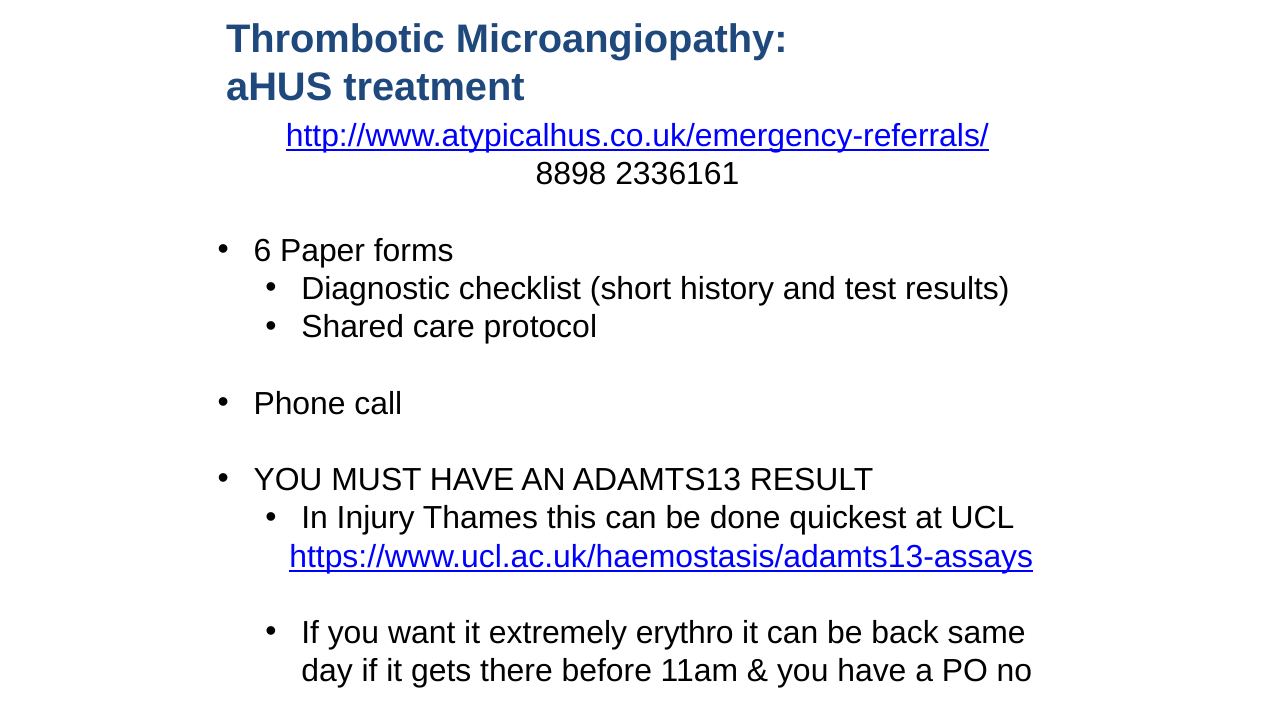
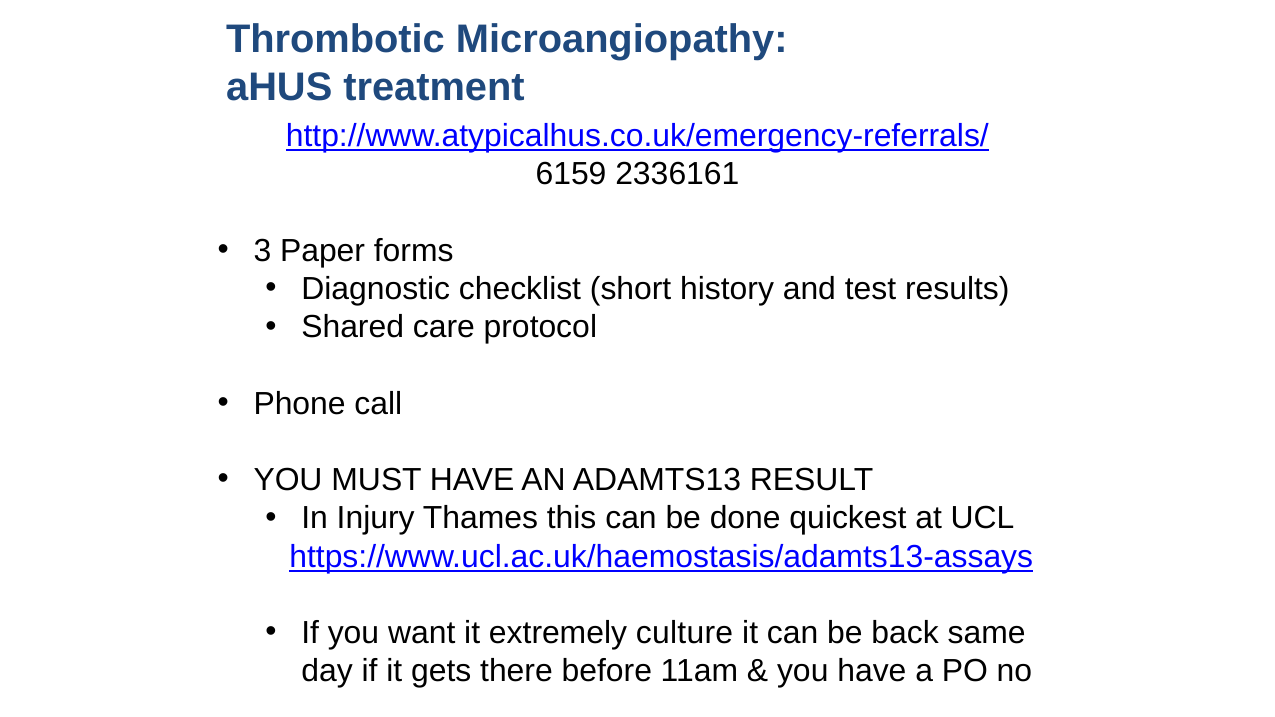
8898: 8898 -> 6159 (571, 174)
6: 6 -> 3 (262, 251)
erythro: erythro -> culture (685, 633)
